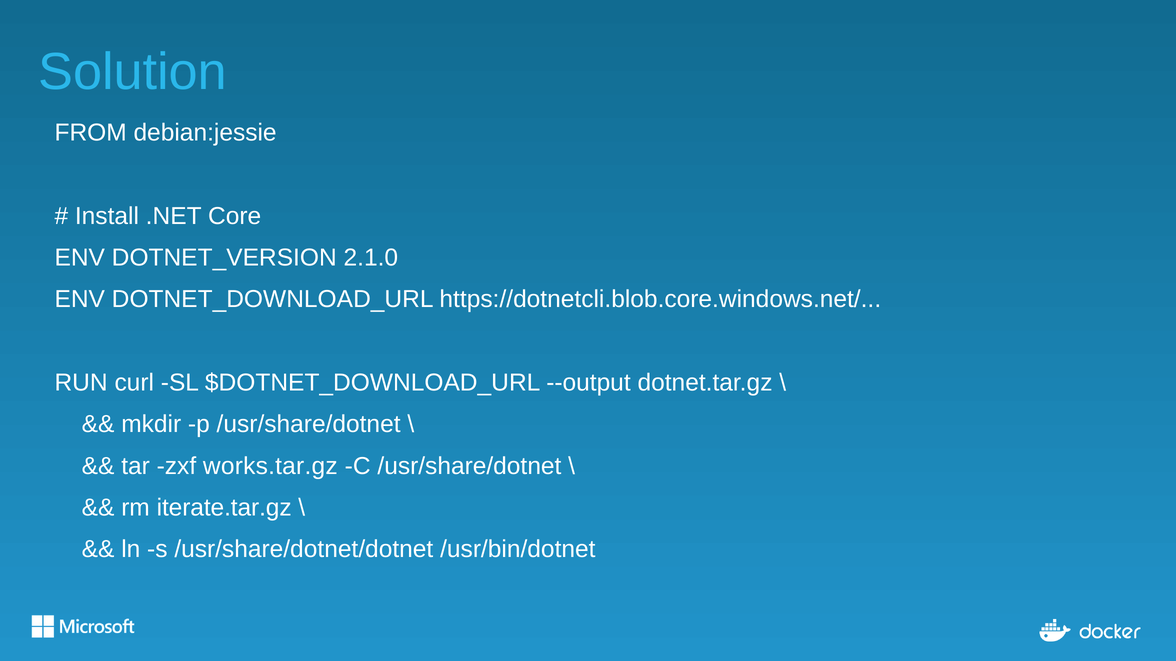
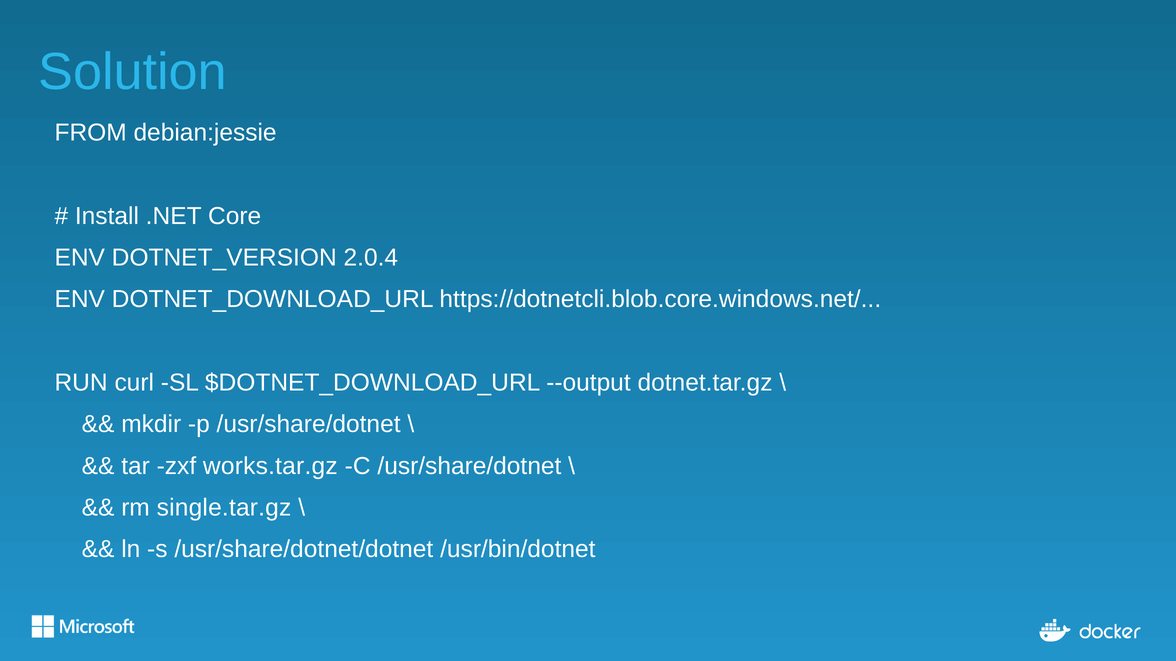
2.1.0: 2.1.0 -> 2.0.4 (371, 258)
iterate.tar.gz: iterate.tar.gz -> single.tar.gz (224, 508)
